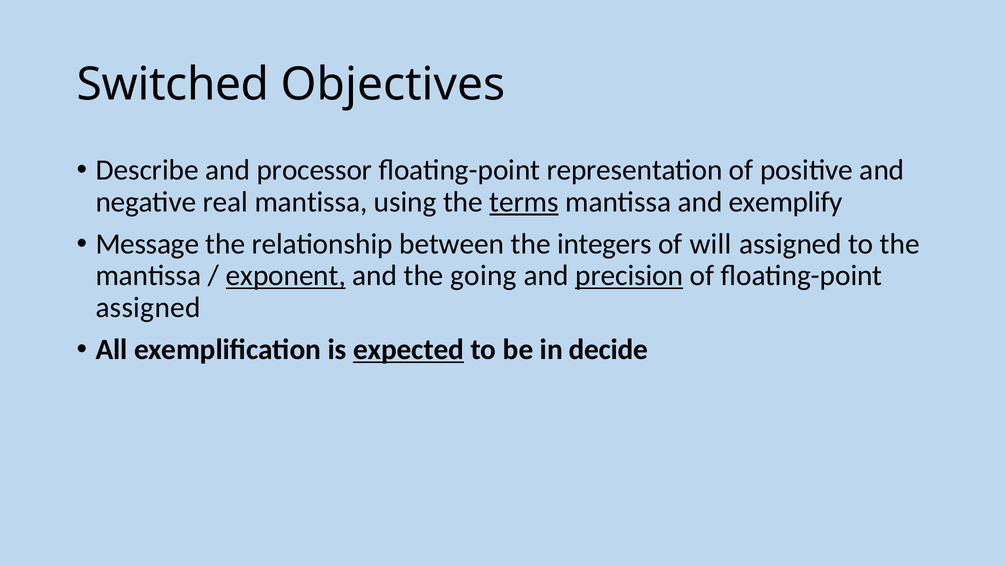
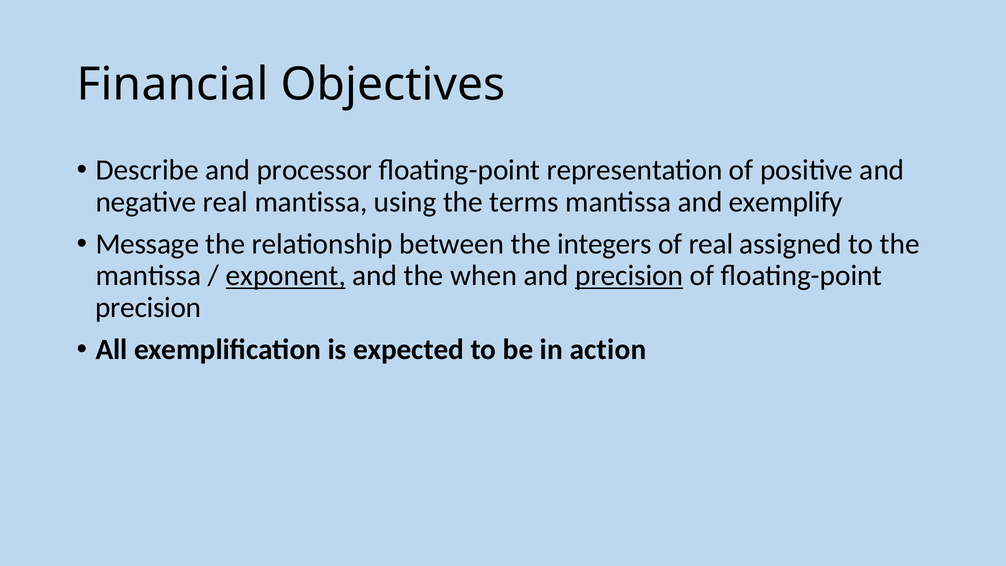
Switched: Switched -> Financial (173, 85)
terms underline: present -> none (524, 202)
of will: will -> real (711, 244)
going: going -> when (484, 276)
assigned: assigned -> precision (148, 307)
expected underline: present -> none (409, 350)
decide: decide -> action (608, 350)
